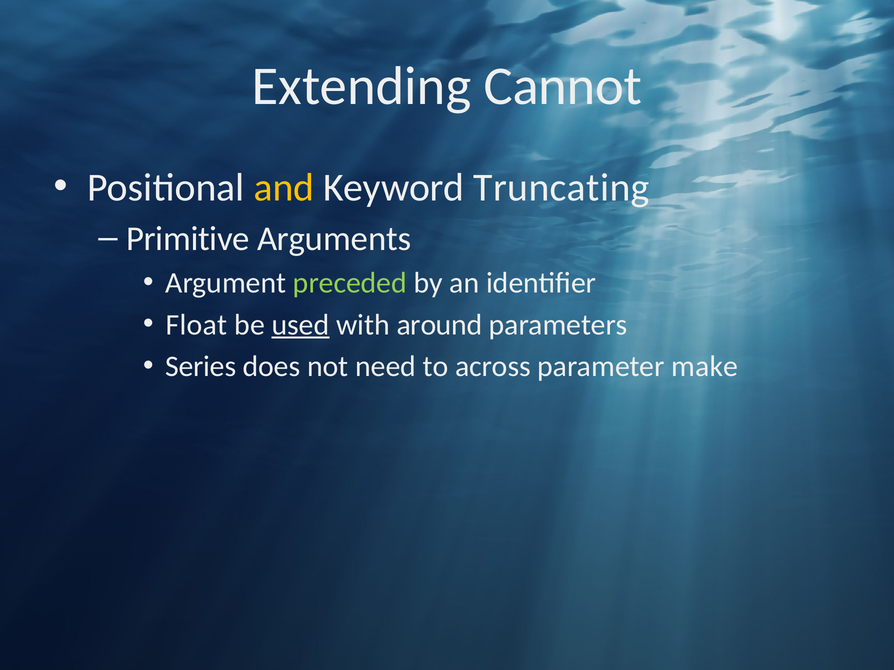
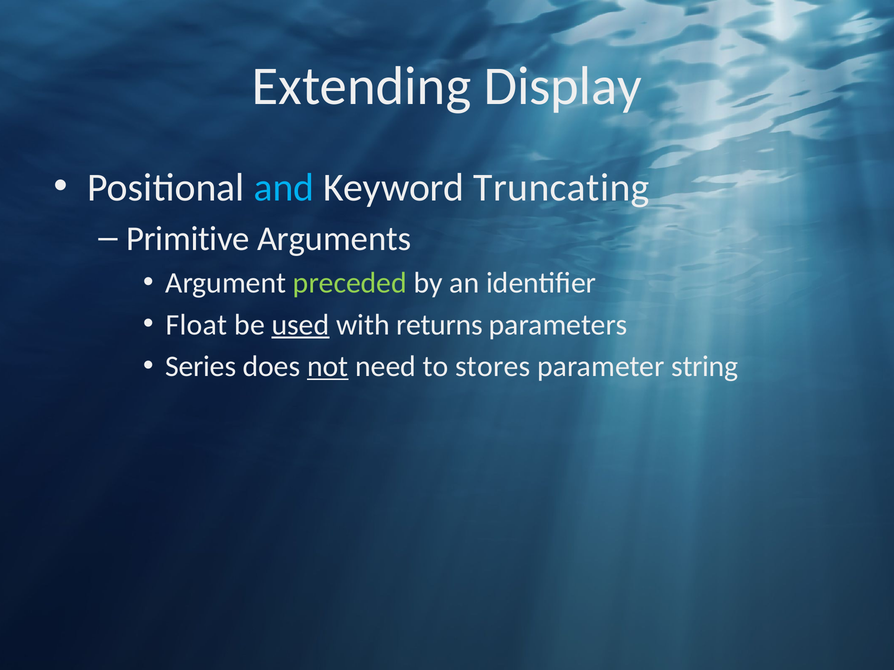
Cannot: Cannot -> Display (563, 87)
and colour: yellow -> light blue (284, 188)
around: around -> returns (439, 325)
not underline: none -> present (328, 367)
across: across -> stores (493, 367)
make: make -> string (705, 367)
